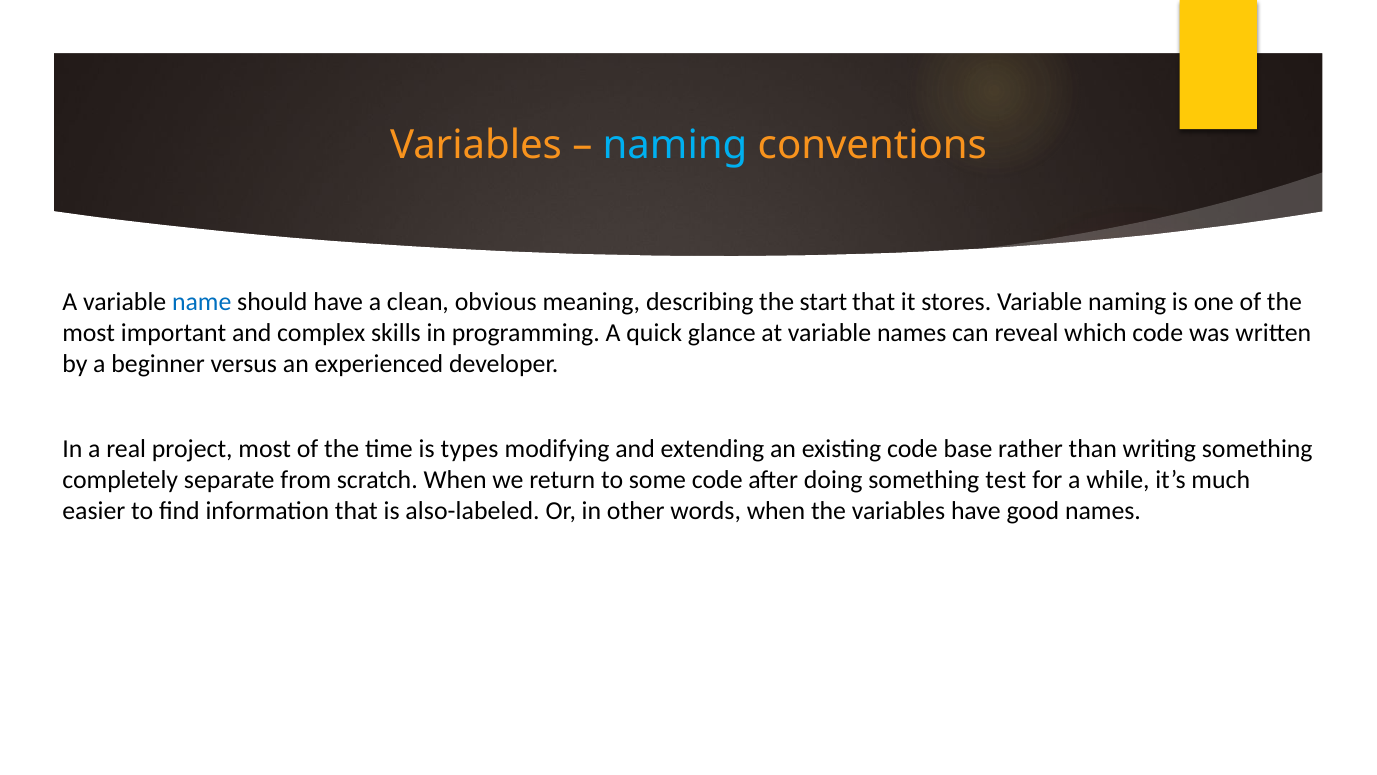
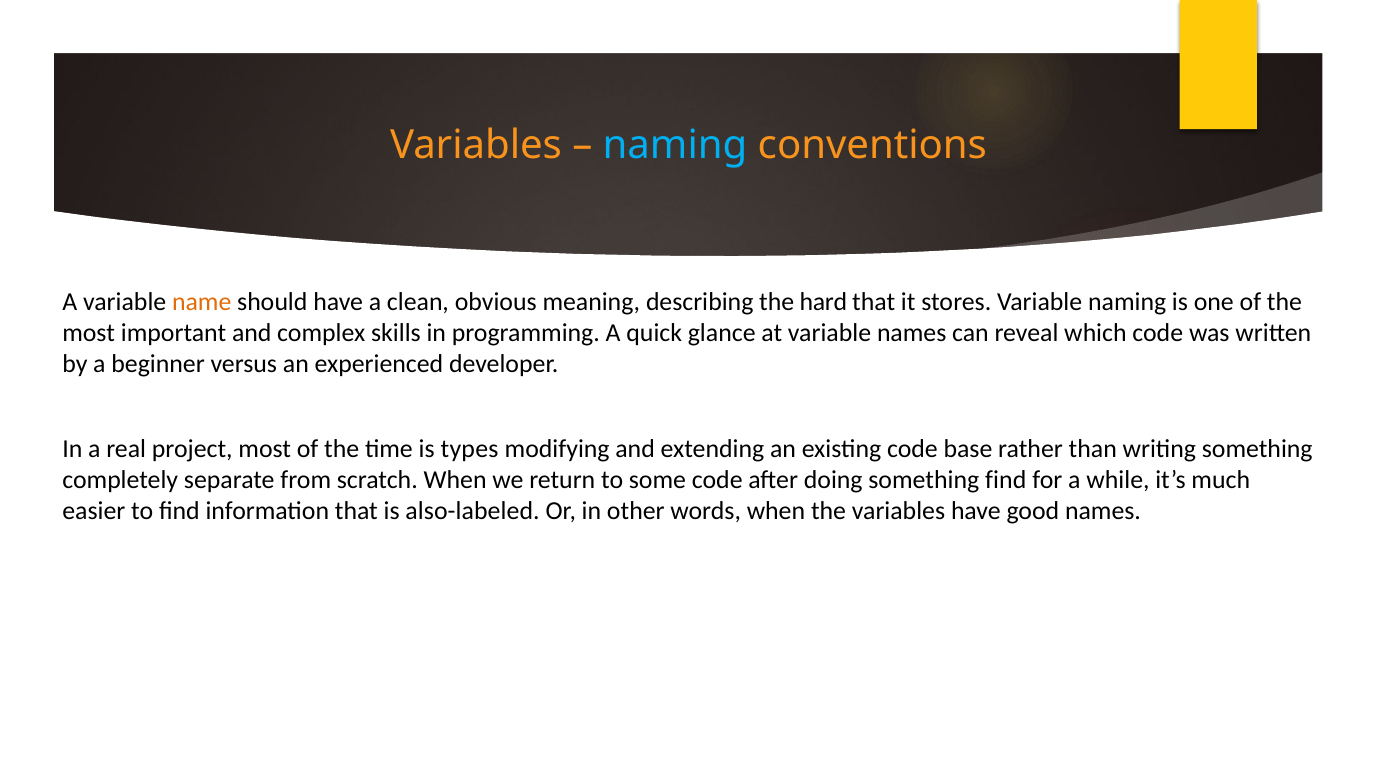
name colour: blue -> orange (202, 302)
start: start -> hard (823, 302)
something test: test -> find (1006, 480)
